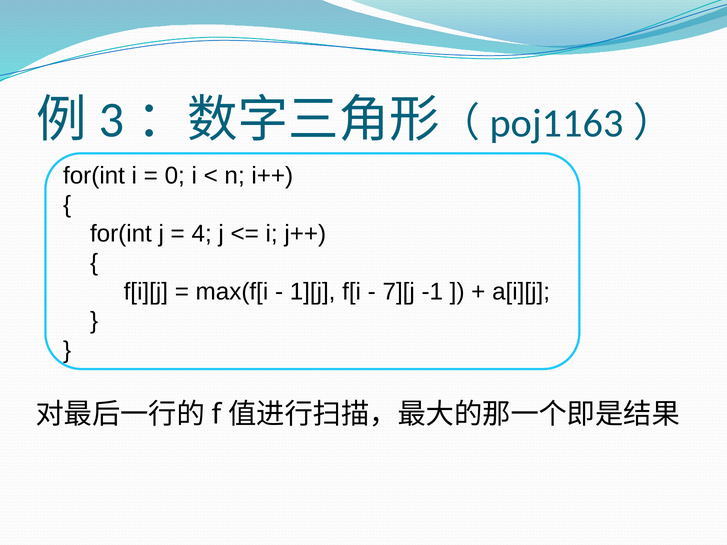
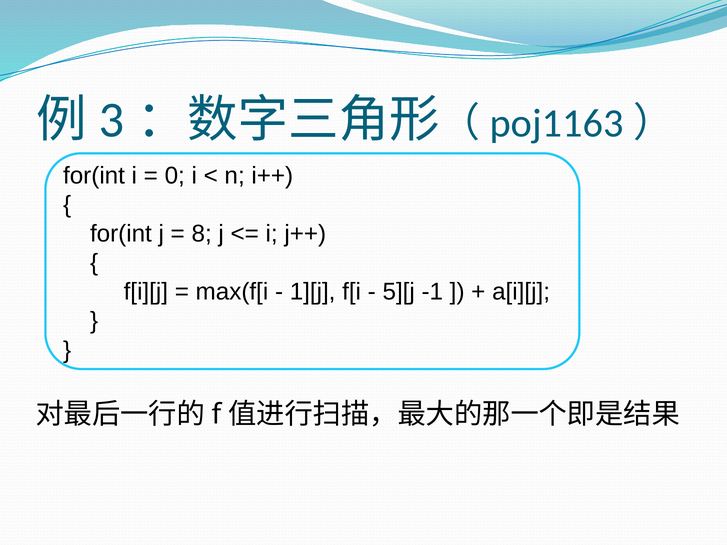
4: 4 -> 8 (202, 234)
7][j: 7][j -> 5][j (399, 292)
